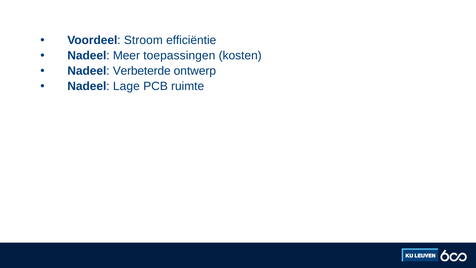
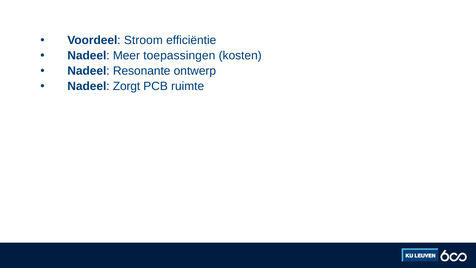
Verbeterde: Verbeterde -> Resonante (142, 71)
Lage: Lage -> Zorgt (127, 86)
